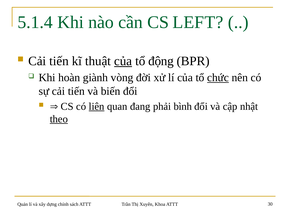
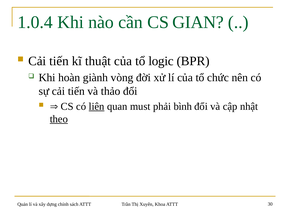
5.1.4: 5.1.4 -> 1.0.4 (35, 22)
LEFT: LEFT -> GIAN (198, 22)
của underline: present -> none (123, 61)
động: động -> logic (161, 61)
chức underline: present -> none (218, 77)
biến: biến -> thảo (111, 91)
đang: đang -> must (140, 106)
